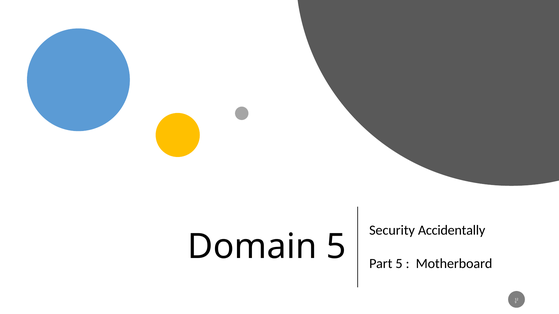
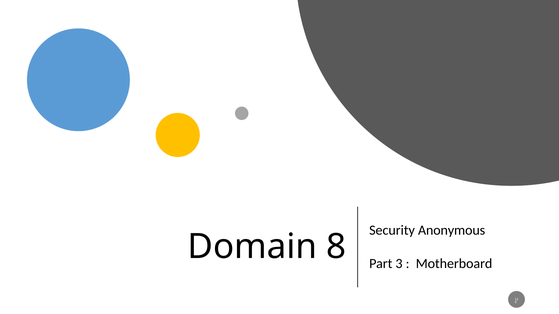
Accidentally: Accidentally -> Anonymous (452, 231)
Domain 5: 5 -> 8 (336, 247)
Part 5: 5 -> 3 (399, 264)
